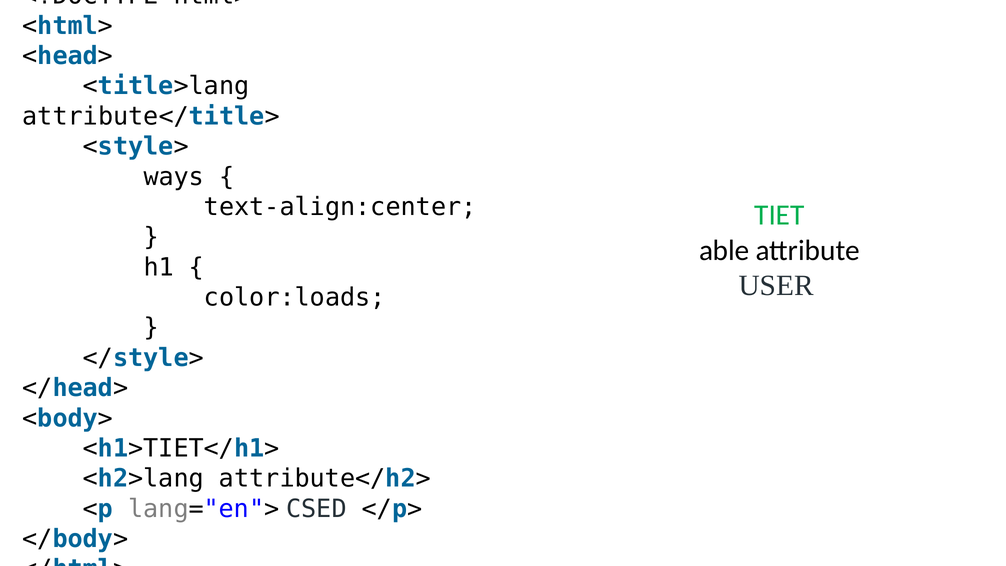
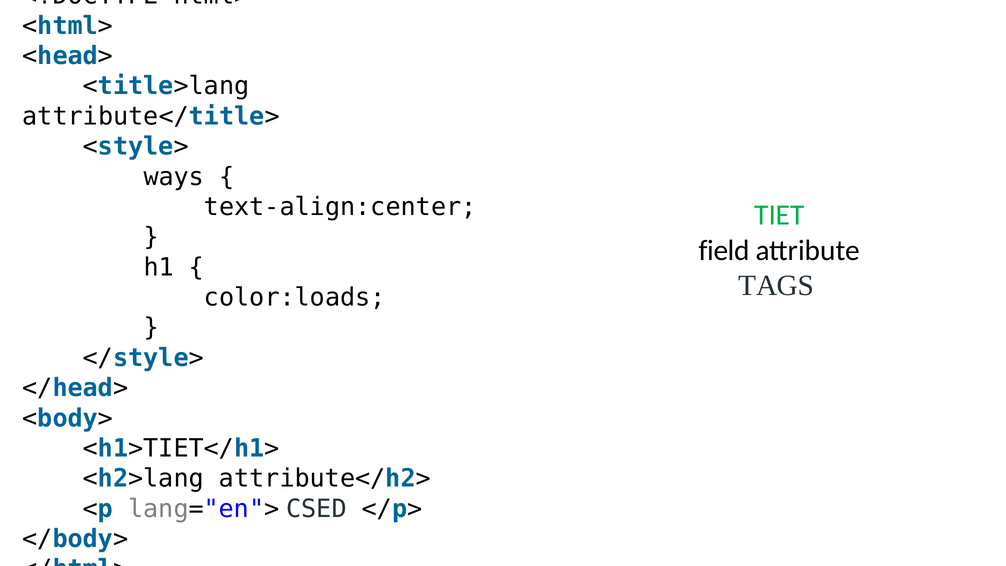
able: able -> field (724, 250)
USER: USER -> TAGS (776, 286)
